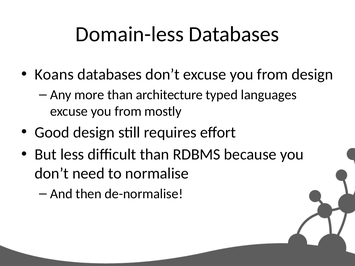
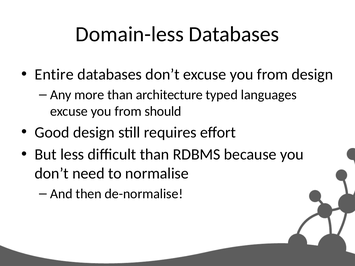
Koans: Koans -> Entire (54, 74)
mostly: mostly -> should (163, 111)
